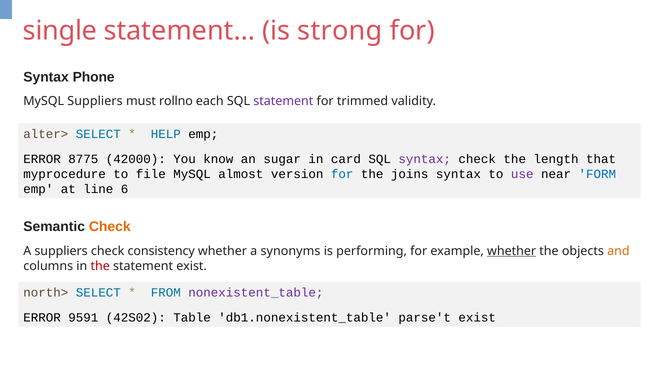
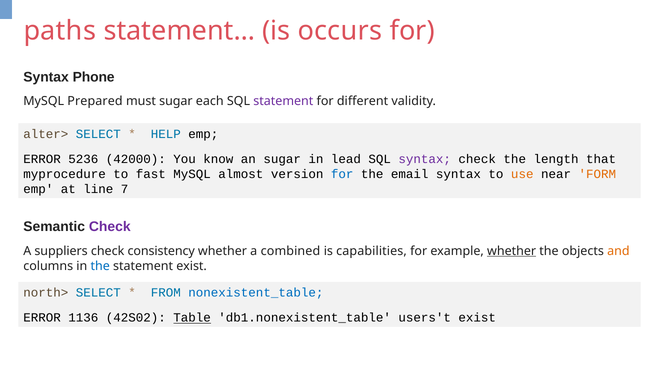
single: single -> paths (60, 31)
strong: strong -> occurs (340, 31)
MySQL Suppliers: Suppliers -> Prepared (95, 101)
must rollno: rollno -> sugar (176, 101)
trimmed: trimmed -> different (363, 101)
8775: 8775 -> 5236 (83, 159)
card: card -> lead (346, 159)
file: file -> fast (151, 174)
joins: joins -> email (410, 174)
use colour: purple -> orange (522, 174)
FORM colour: blue -> orange (597, 174)
6: 6 -> 7 (125, 189)
Check colour: orange -> purple (110, 227)
synonyms: synonyms -> combined (290, 251)
performing: performing -> capabilities (372, 251)
the colour: red -> blue (100, 266)
nonexistent_table colour: purple -> blue (256, 293)
9591: 9591 -> 1136 (83, 318)
Table underline: none -> present (192, 318)
parse't: parse't -> users't (425, 318)
